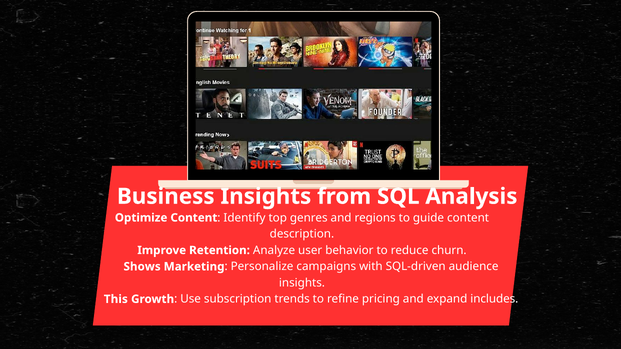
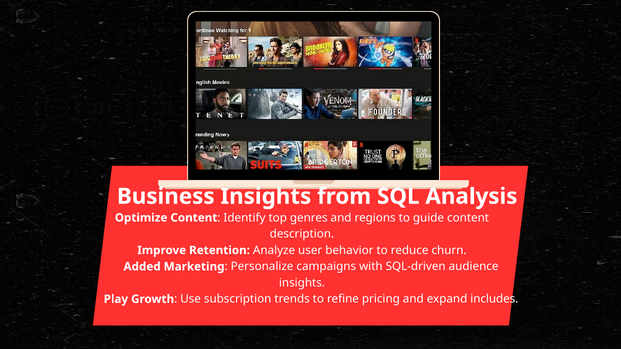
Shows: Shows -> Added (142, 267)
This: This -> Play (116, 299)
